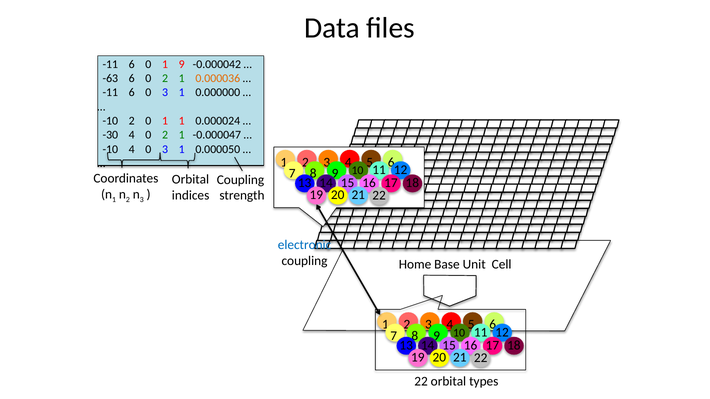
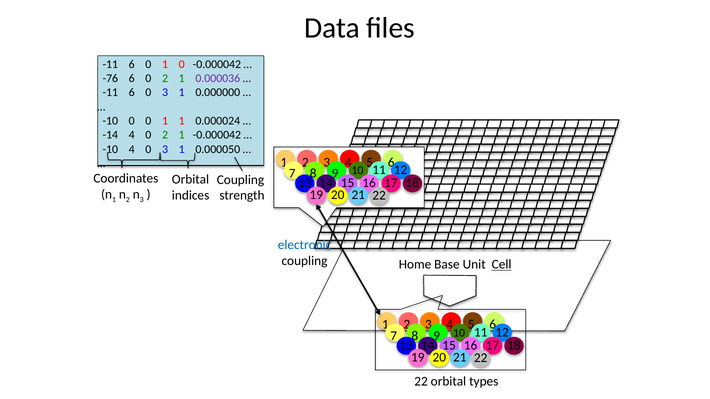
1 9: 9 -> 0 (182, 64)
-63: -63 -> -76 (110, 78)
0.000036 colour: orange -> purple (218, 78)
-10 2: 2 -> 0 (132, 121)
-30: -30 -> -14 (110, 135)
1 -0.000047: -0.000047 -> -0.000042 (217, 135)
Cell underline: none -> present (502, 265)
